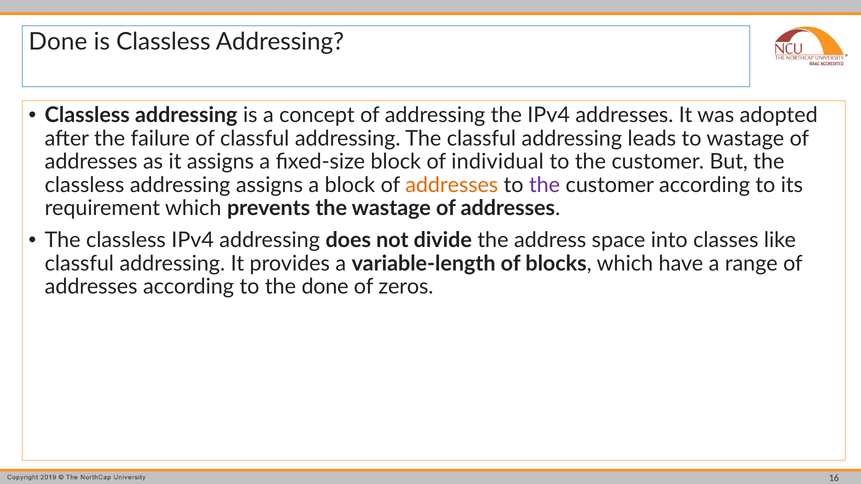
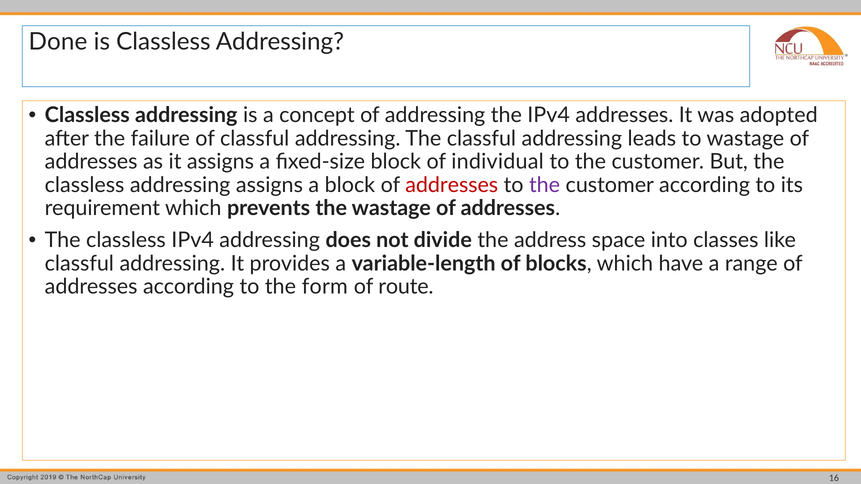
addresses colour: orange -> red (452, 185)
the done: done -> form (325, 287)
zeros: zeros -> route (406, 287)
